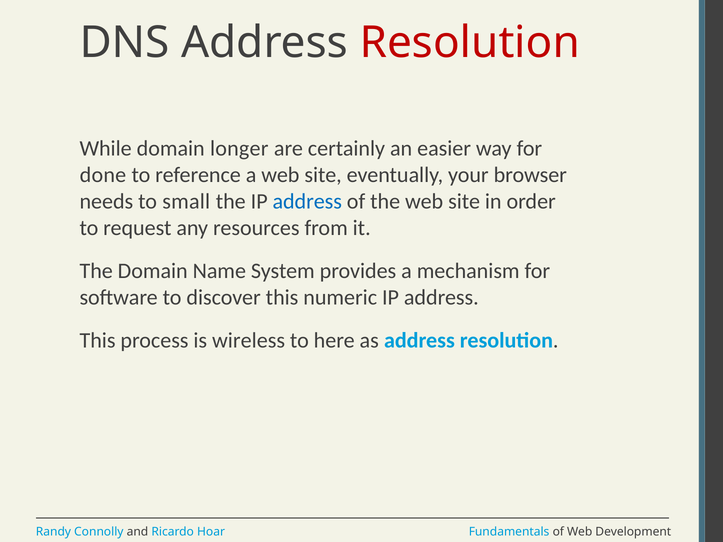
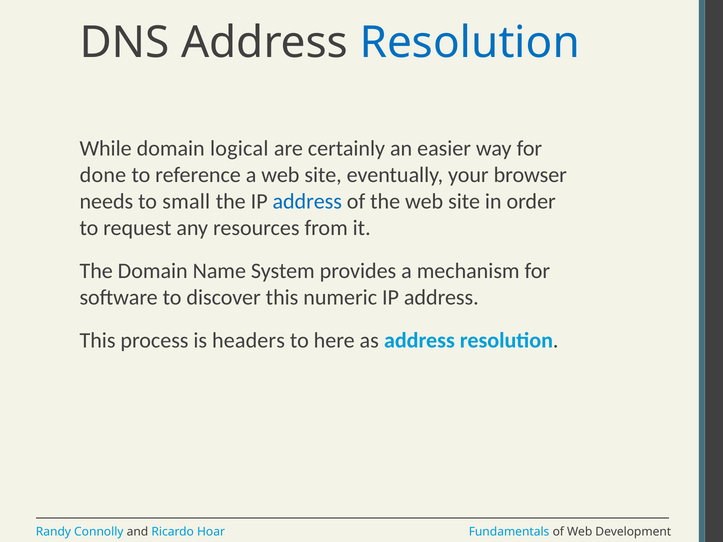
Resolution colour: red -> blue (470, 43)
longer: longer -> logical (239, 149)
wireless: wireless -> headers (249, 340)
